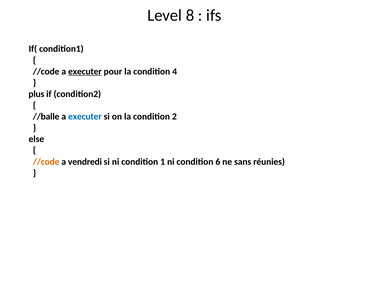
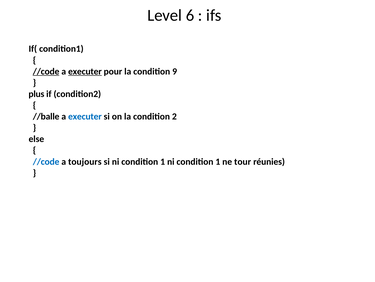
8: 8 -> 6 (190, 15)
//code underline: none -> present (46, 71)
4: 4 -> 9 (175, 71)
//code colour: orange -> blue (46, 161)
vendredi: vendredi -> toujours (85, 161)
1 ni condition 6: 6 -> 1 (218, 161)
sans: sans -> tour (243, 161)
